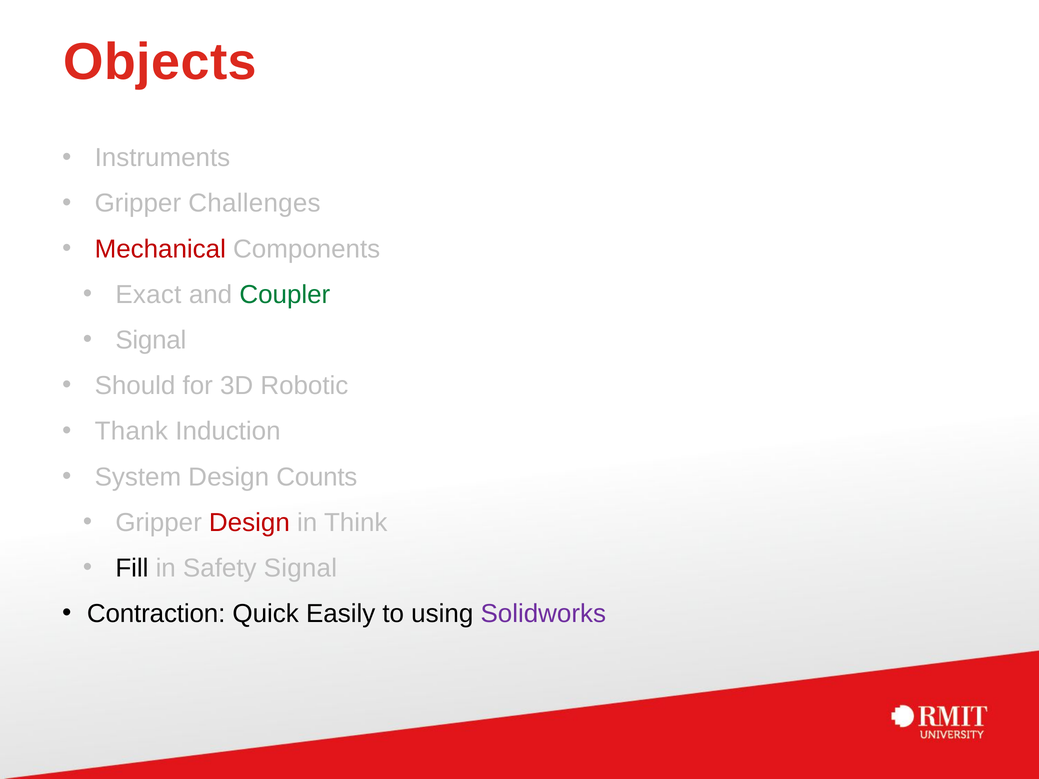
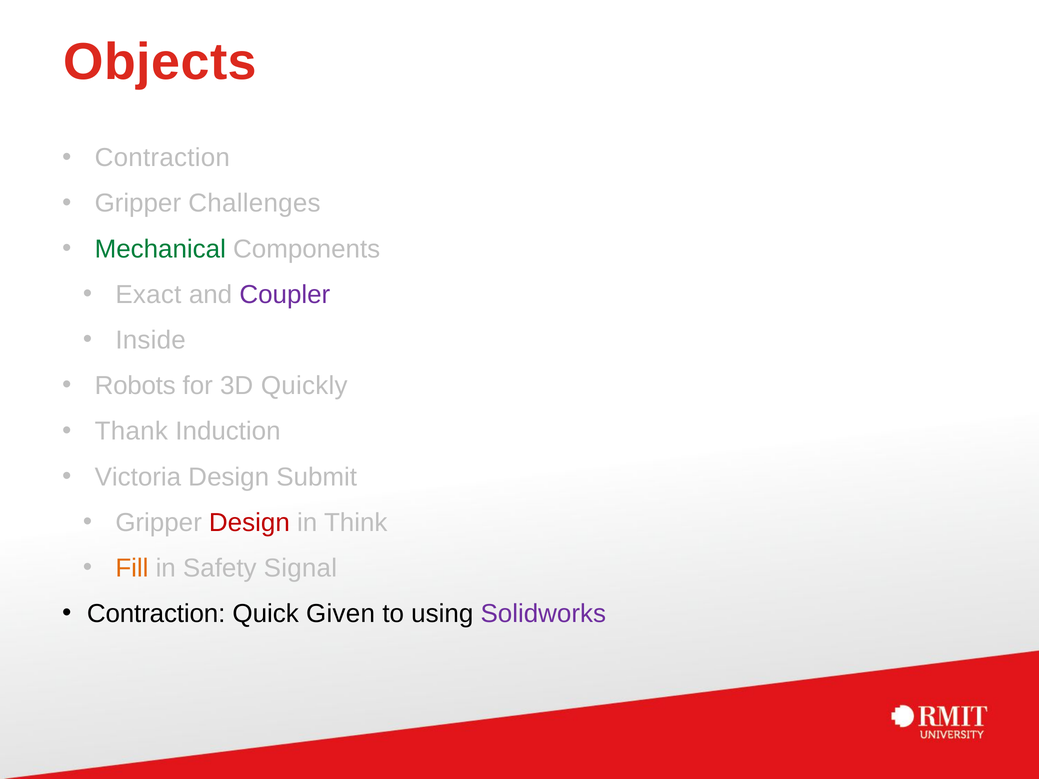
Instruments: Instruments -> Contraction (162, 158)
Mechanical colour: red -> green (160, 249)
Coupler colour: green -> purple (285, 295)
Signal: Signal -> Inside (151, 340)
Should: Should -> Robots (135, 386)
Robotic: Robotic -> Quickly (304, 386)
System: System -> Victoria (138, 477)
Counts: Counts -> Submit (317, 477)
Fill colour: black -> orange (132, 568)
Easily: Easily -> Given (341, 614)
